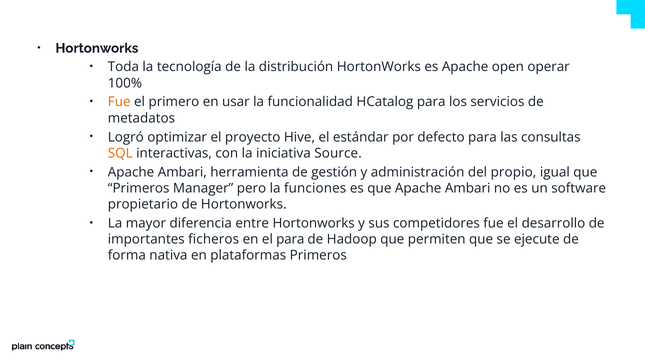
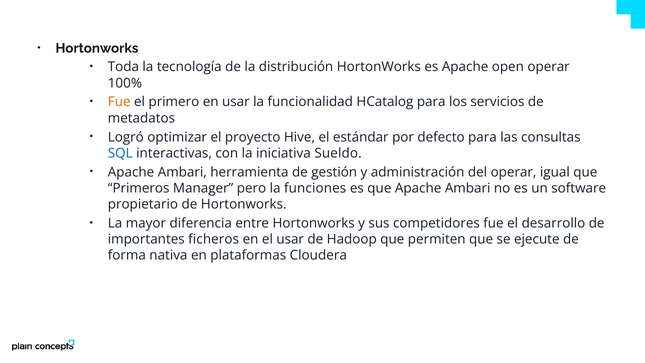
SQL colour: orange -> blue (120, 153)
Source: Source -> Sueldo (338, 153)
del propio: propio -> operar (514, 172)
el para: para -> usar (290, 239)
plataformas Primeros: Primeros -> Cloudera (318, 255)
